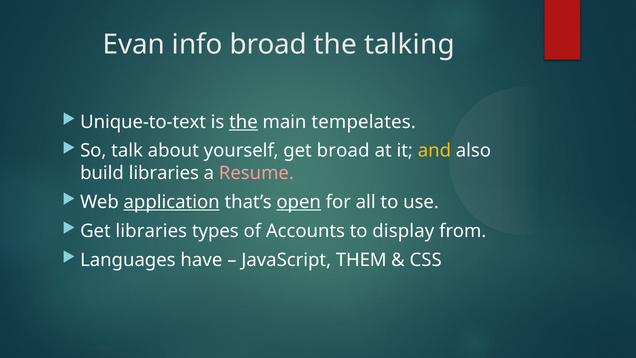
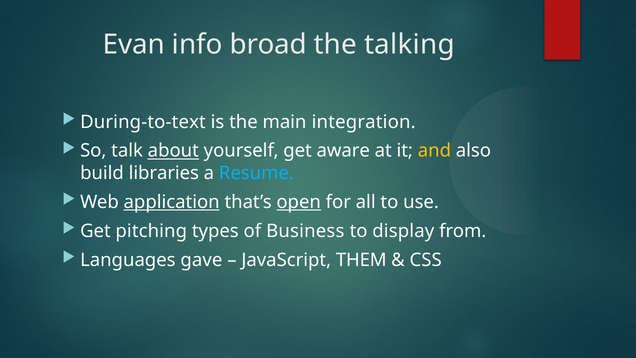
Unique-to-text: Unique-to-text -> During-to-text (143, 122)
the underline: present -> none (243, 122)
tempelates: tempelates -> integration (364, 122)
about underline: none -> present (173, 151)
get broad: broad -> aware (343, 151)
Resume colour: pink -> light blue (256, 173)
Get libraries: libraries -> pitching (151, 231)
Accounts: Accounts -> Business (305, 231)
have: have -> gave (201, 260)
